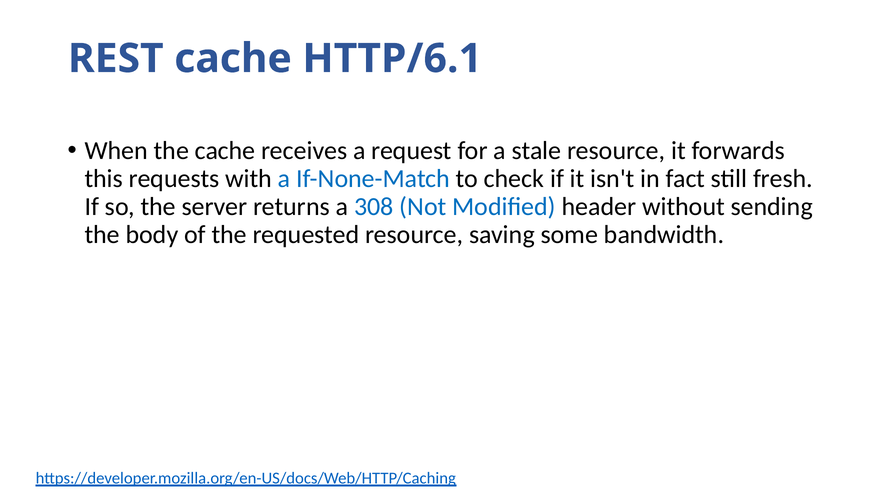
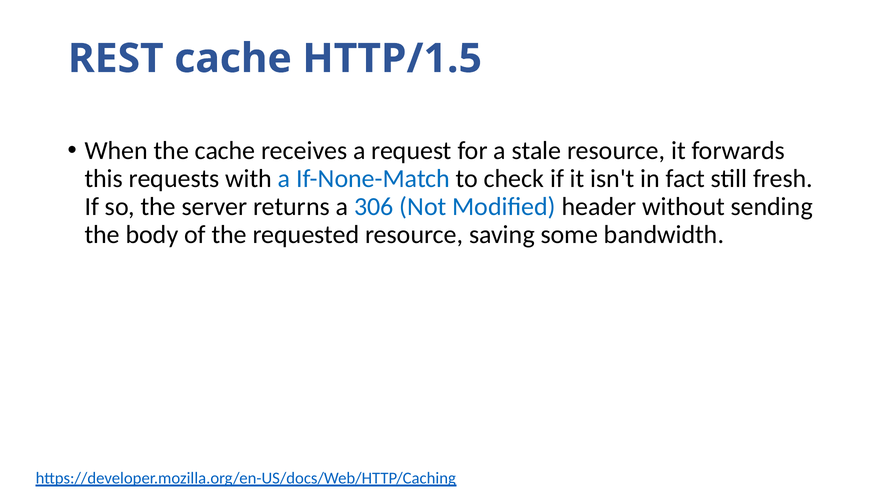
HTTP/6.1: HTTP/6.1 -> HTTP/1.5 (392, 59)
308: 308 -> 306 (374, 207)
